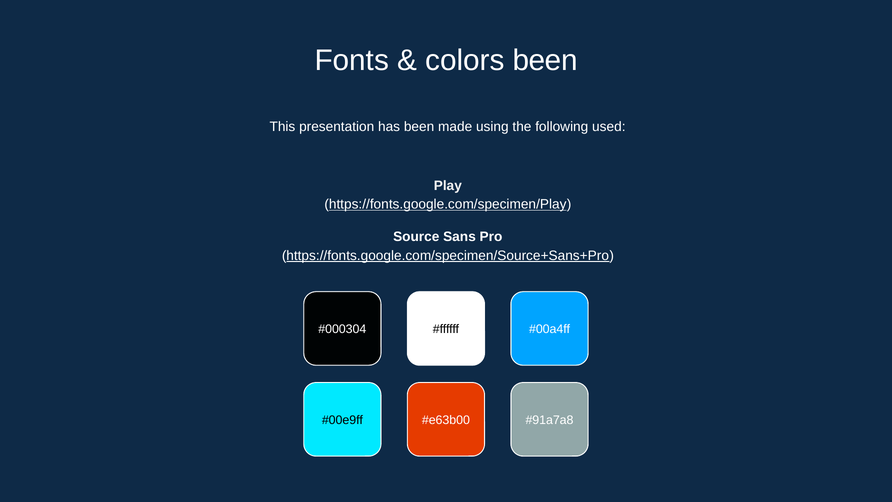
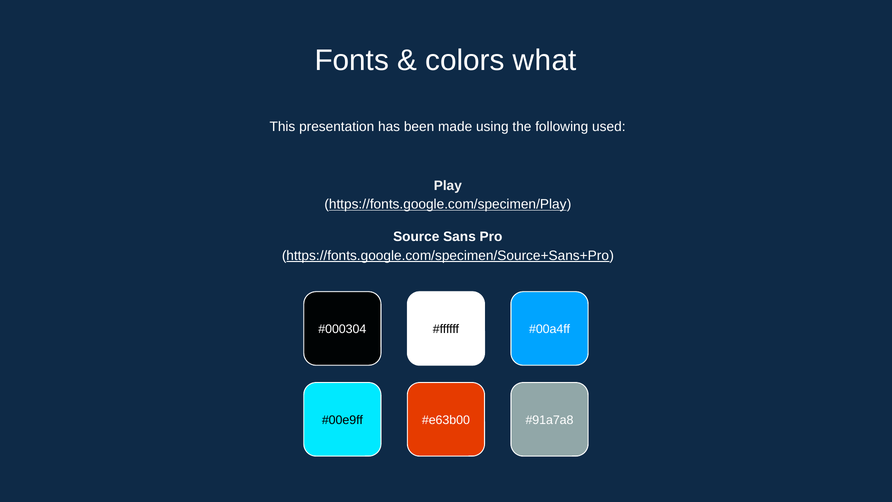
colors been: been -> what (545, 60)
